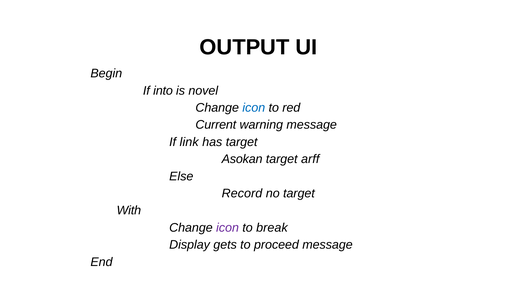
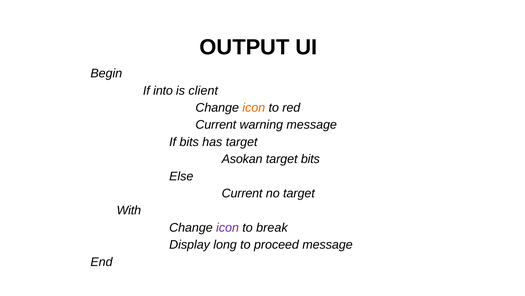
novel: novel -> client (203, 90)
icon colour: blue -> orange (254, 107)
If link: link -> bits (189, 142)
target arff: arff -> bits (310, 159)
Record: Record -> Current (242, 193)
gets: gets -> long (225, 244)
